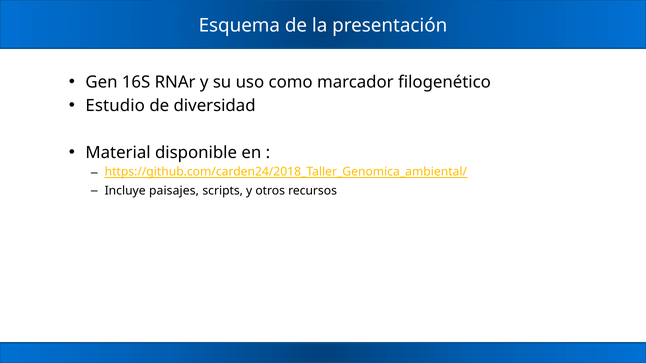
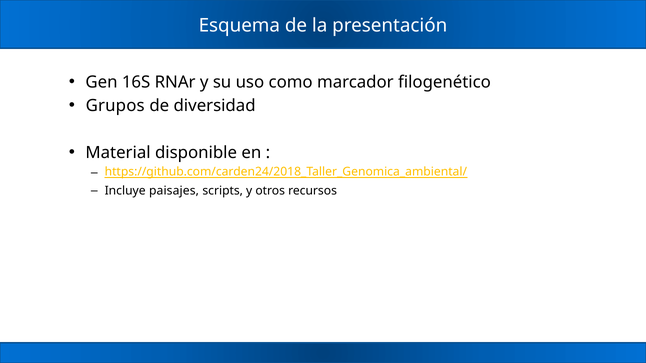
Estudio: Estudio -> Grupos (115, 106)
